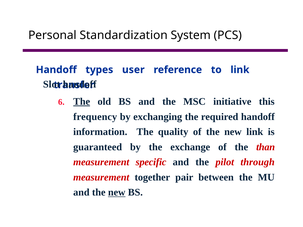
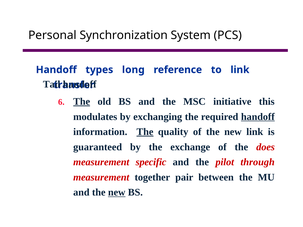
Standardization: Standardization -> Synchronization (124, 35)
user: user -> long (133, 70)
Slot: Slot -> Tail (52, 85)
frequency: frequency -> modulates (95, 117)
handoff underline: none -> present (258, 117)
The underline: none -> present (145, 132)
than: than -> does (266, 147)
